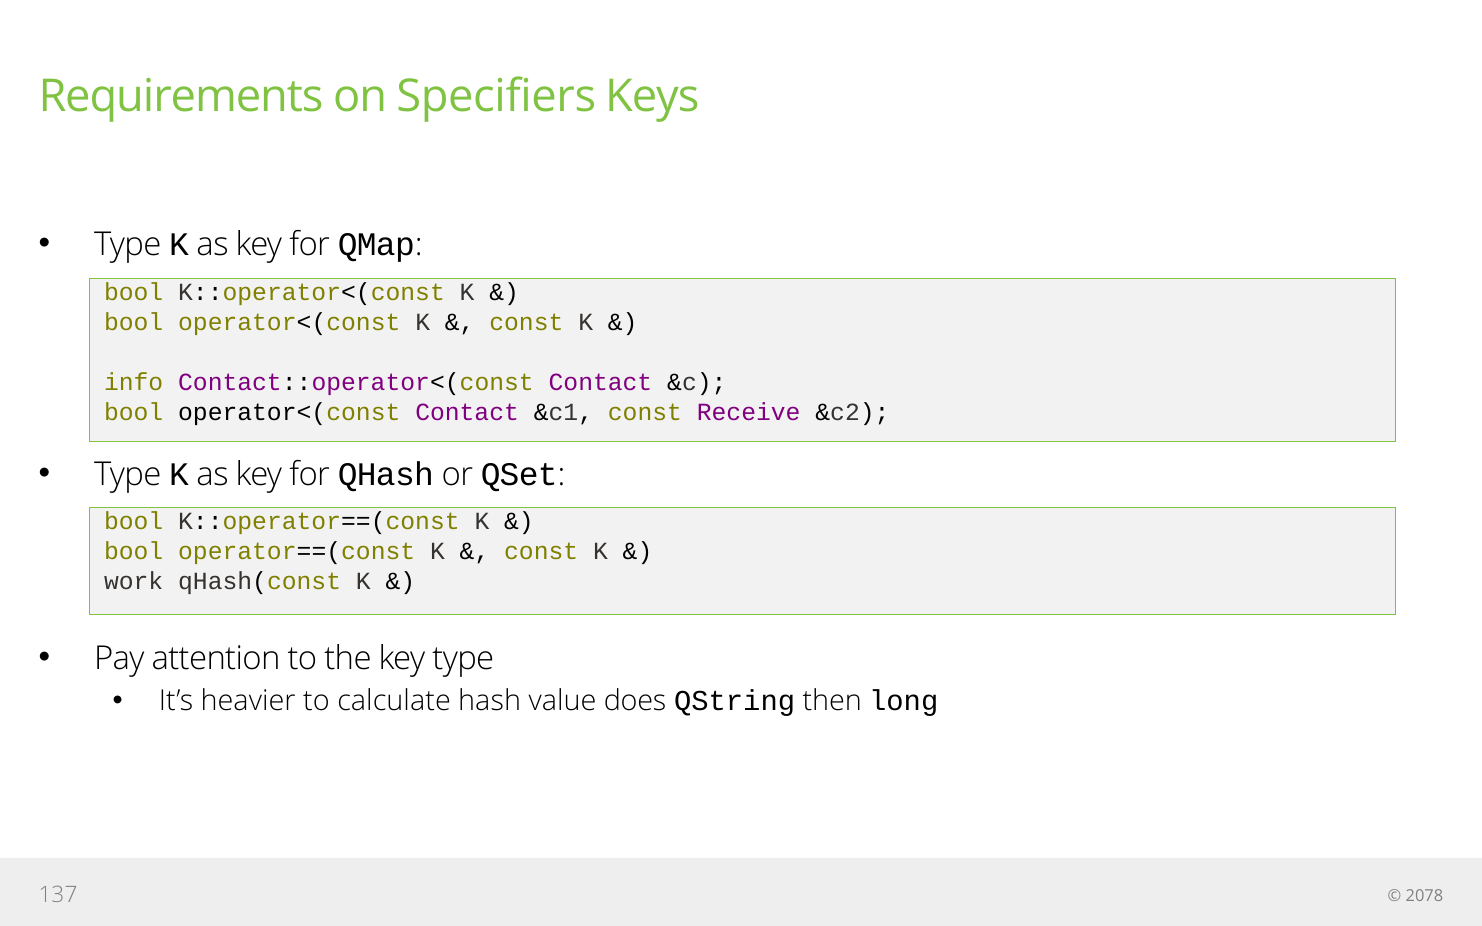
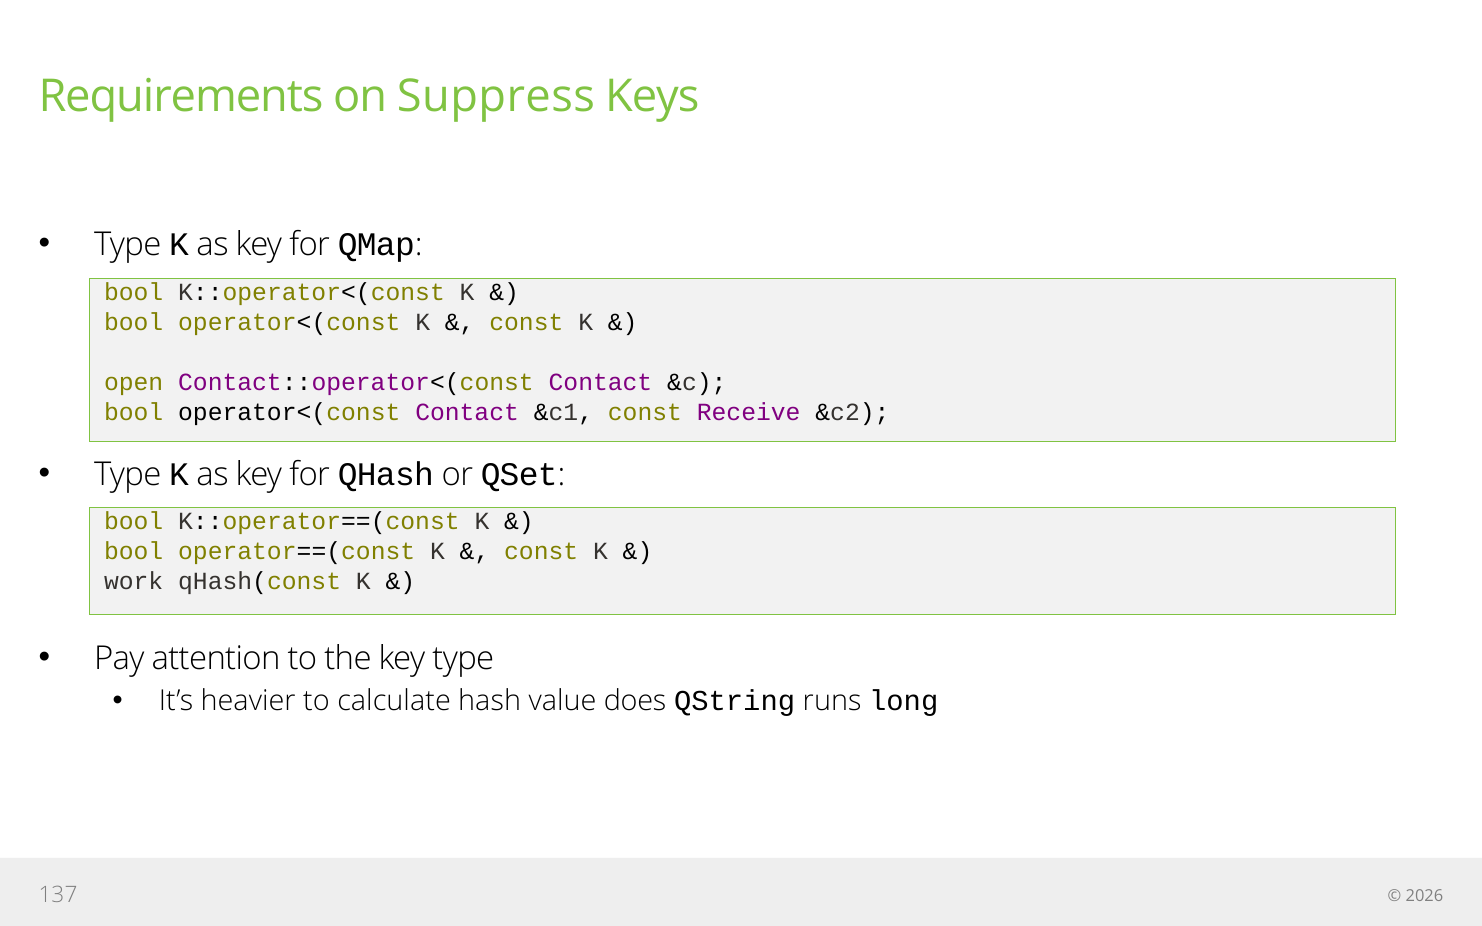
Specifiers: Specifiers -> Suppress (496, 96)
info: info -> open (134, 382)
then: then -> runs (832, 702)
2078: 2078 -> 2026 (1424, 897)
